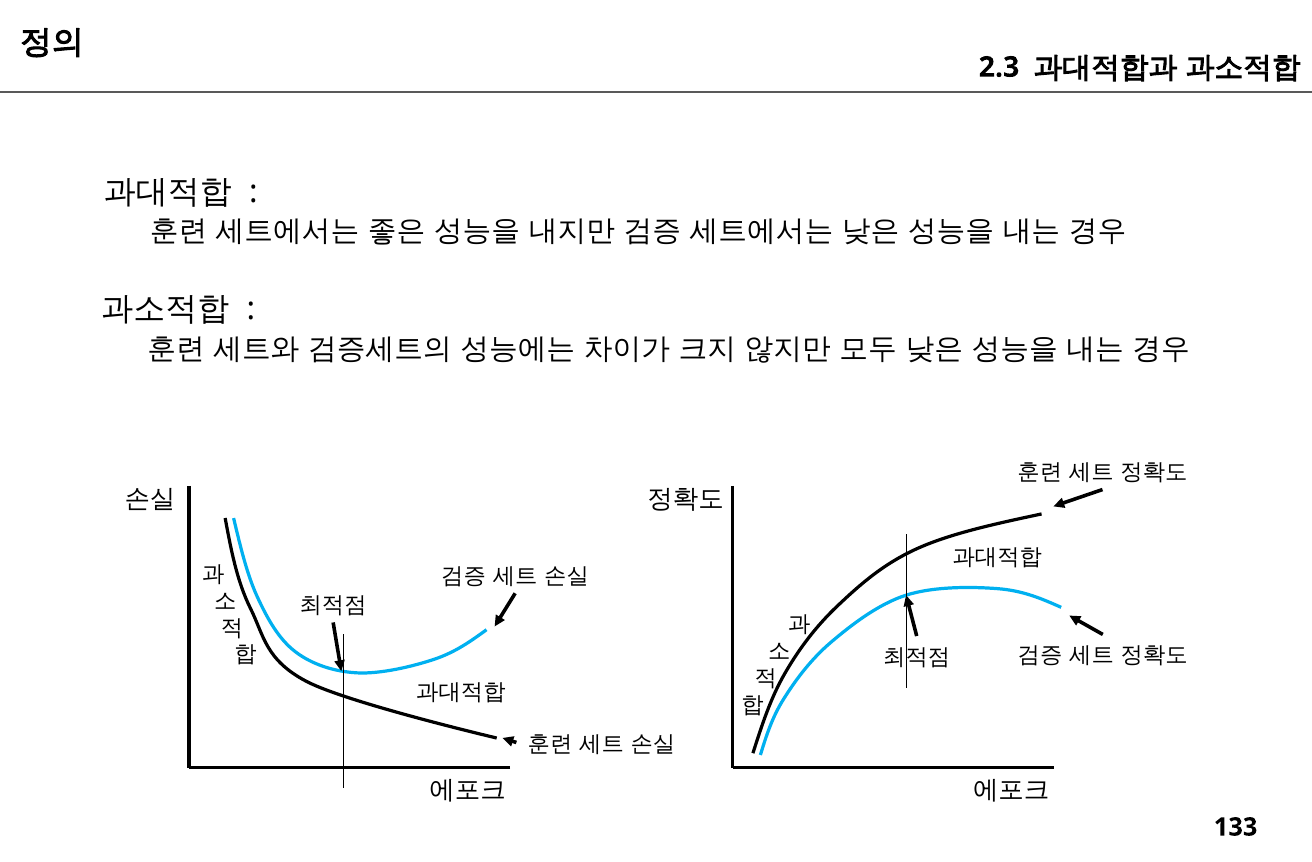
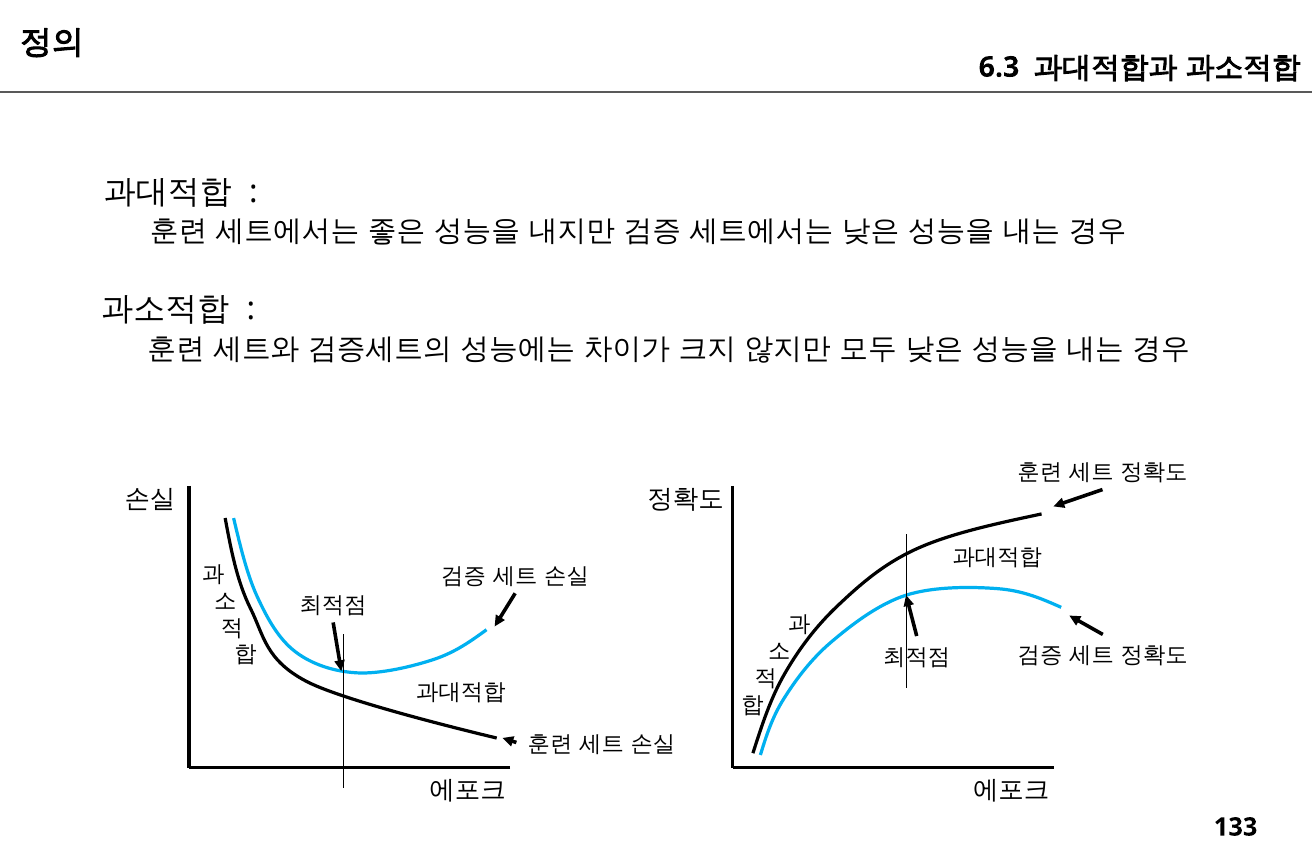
2.3: 2.3 -> 6.3 (999, 67)
